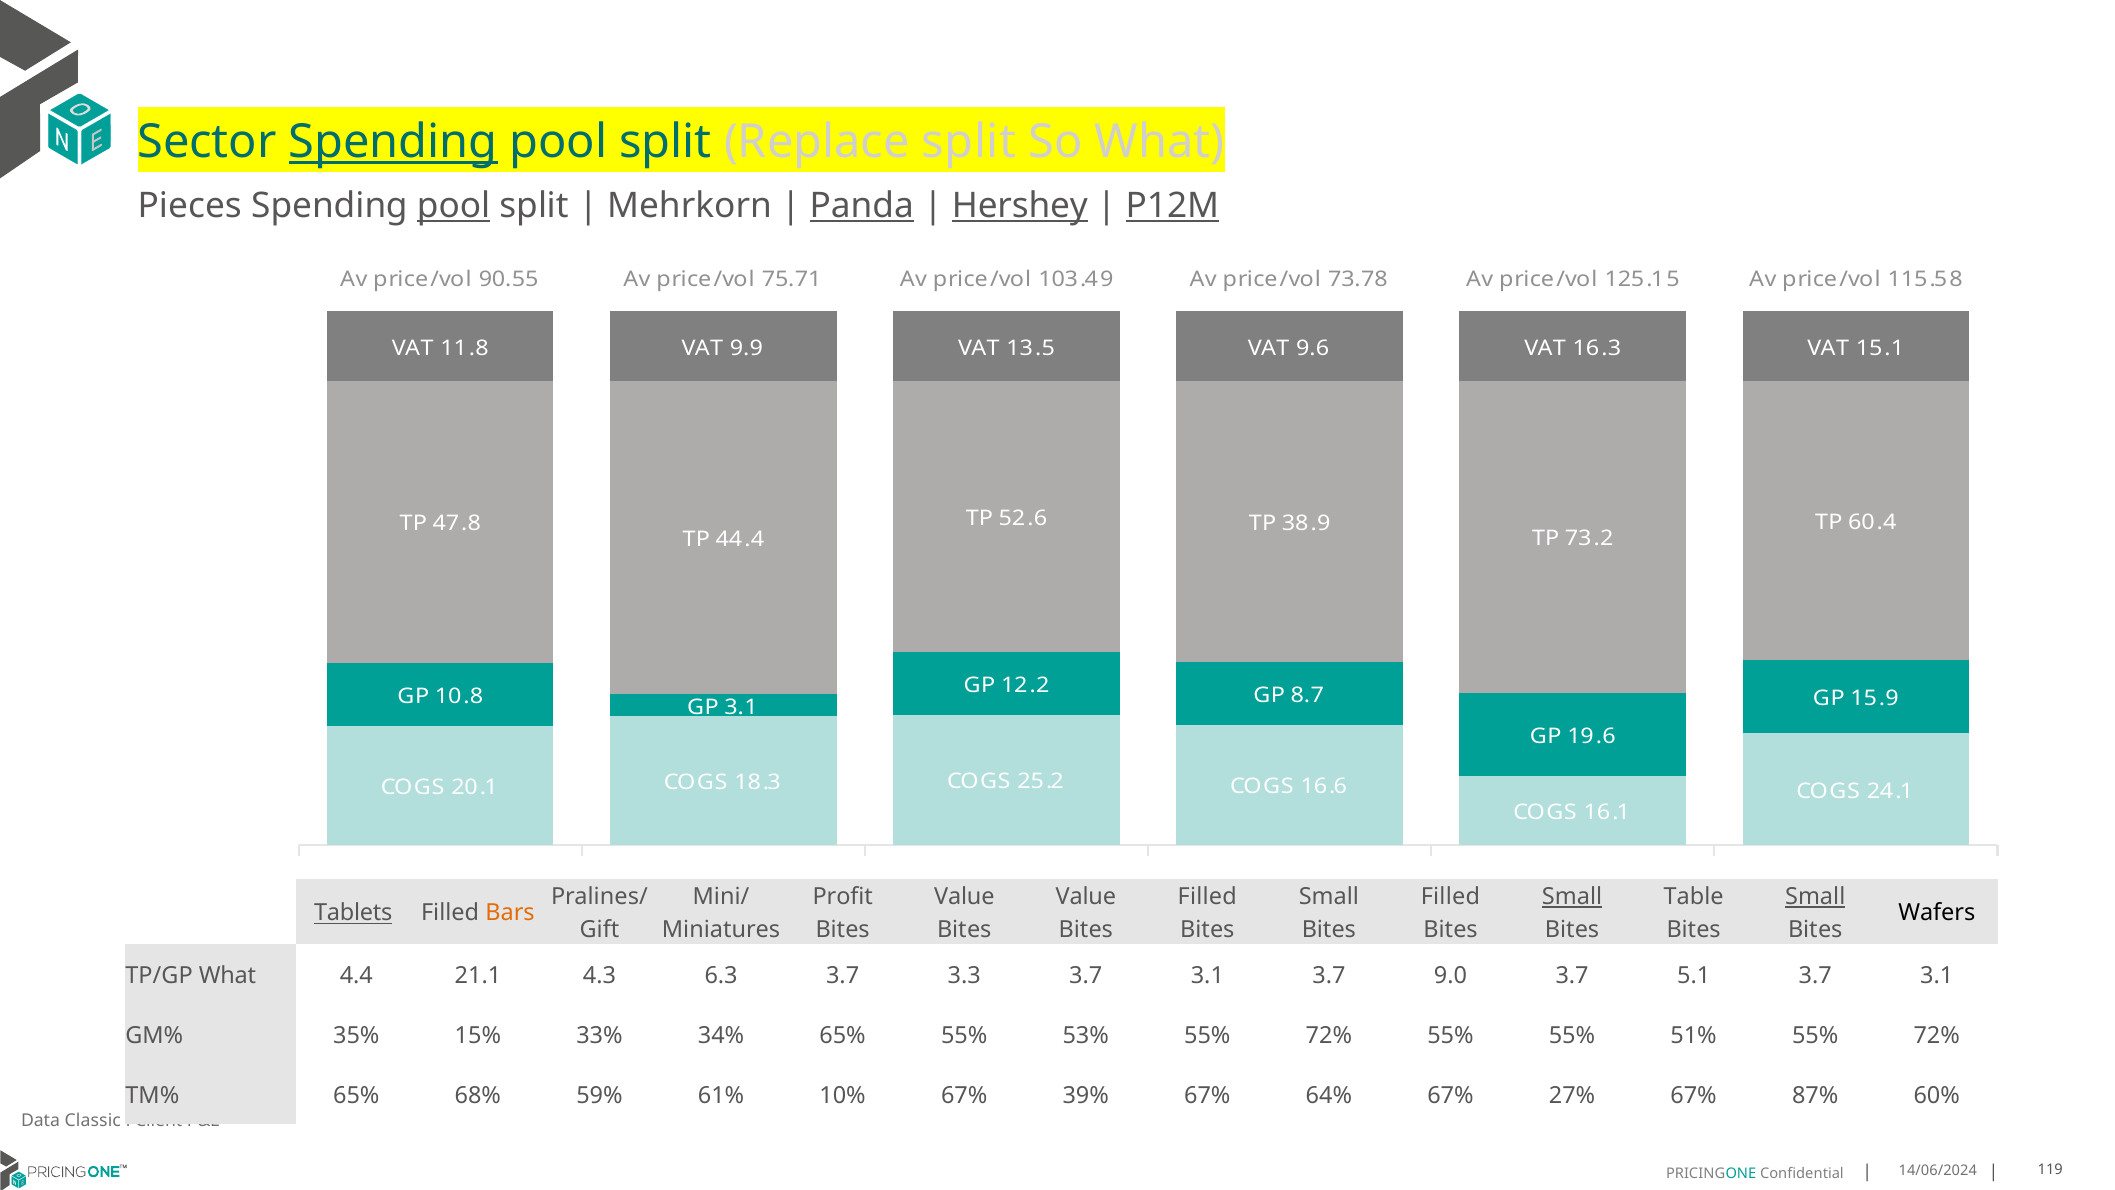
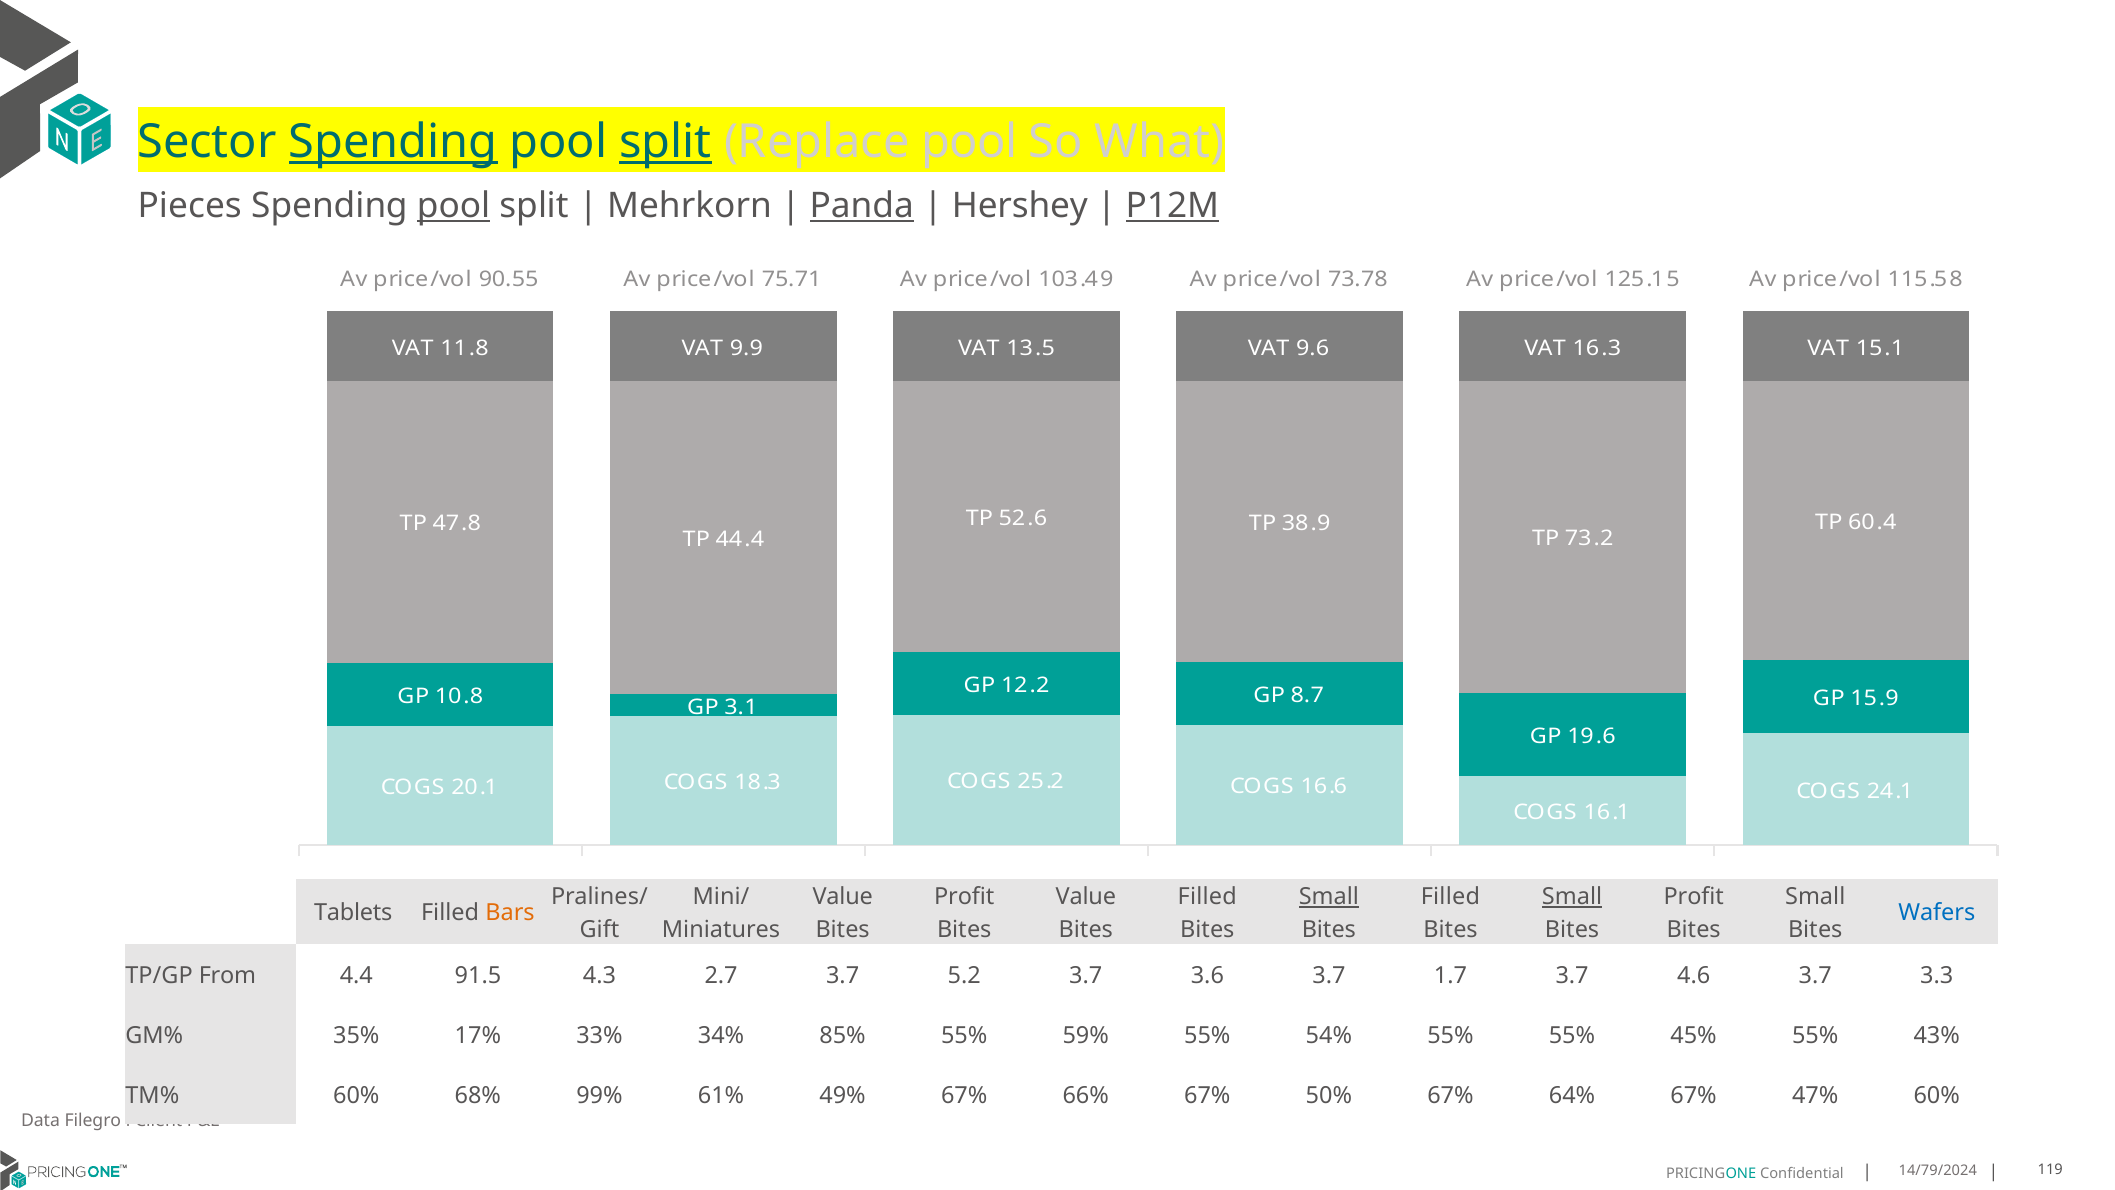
split underline: none -> present (665, 142)
Replace split: split -> pool (969, 142)
Hershey underline: present -> none (1020, 206)
Profit: Profit -> Value (843, 897)
Value: Value -> Profit (964, 897)
Small underline: none -> present (1329, 897)
Table: Table -> Profit (1694, 897)
Small underline: present -> none (1815, 897)
Tablets underline: present -> none (353, 913)
Wafers colour: black -> blue (1937, 913)
TP/GP What: What -> From (227, 976)
21.1: 21.1 -> 91.5 (478, 976)
6.3: 6.3 -> 2.7 (721, 976)
3.3: 3.3 -> 5.2 (964, 976)
3.1: 3.1 -> 3.6 (1207, 976)
9.0: 9.0 -> 1.7 (1451, 976)
5.1: 5.1 -> 4.6 (1694, 976)
3.1: 3.1 -> 3.3 (1937, 976)
15%: 15% -> 17% (478, 1035)
34% 65%: 65% -> 85% (843, 1035)
53%: 53% -> 59% (1086, 1035)
72%: 72% -> 54% (1329, 1035)
51%: 51% -> 45% (1694, 1035)
72%: 72% -> 43% (1937, 1035)
TM% 65%: 65% -> 60% (356, 1095)
59%: 59% -> 99% (599, 1095)
10%: 10% -> 49% (843, 1095)
39%: 39% -> 66% (1086, 1095)
64%: 64% -> 50% (1329, 1095)
27%: 27% -> 64% (1572, 1095)
87%: 87% -> 47% (1815, 1095)
Classic: Classic -> Filegro (93, 1121)
14/06/2024: 14/06/2024 -> 14/79/2024 (1938, 1171)
